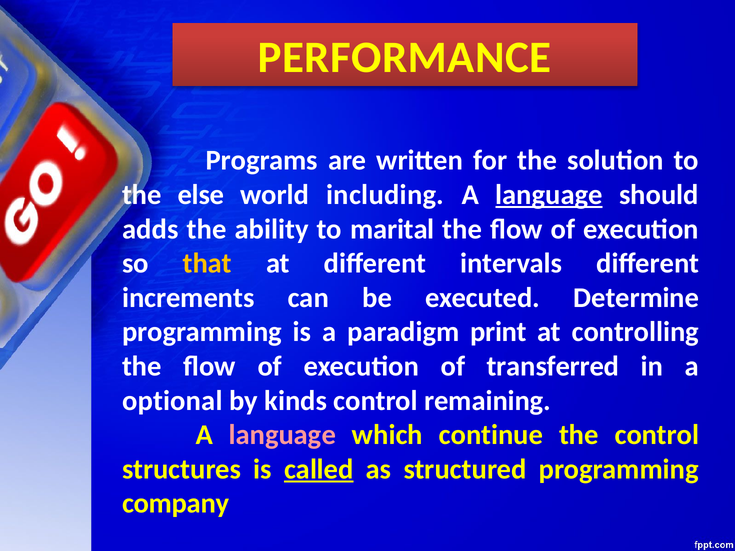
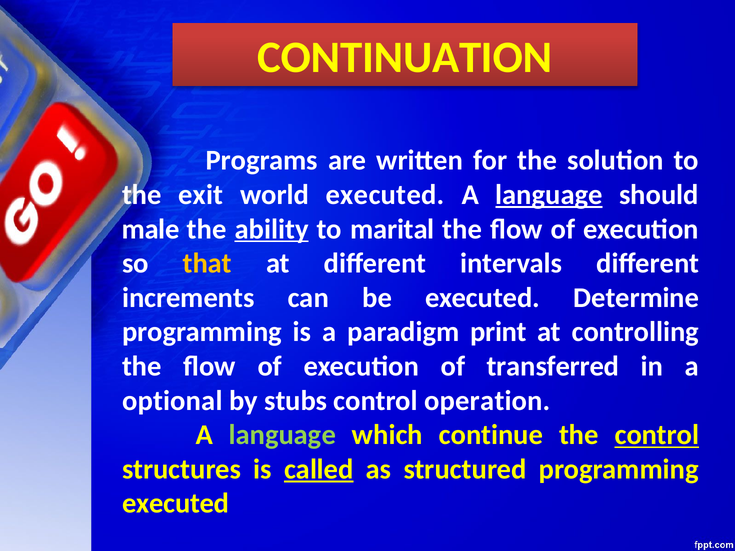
PERFORMANCE: PERFORMANCE -> CONTINUATION (405, 58)
else: else -> exit (201, 195)
world including: including -> executed (385, 195)
adds: adds -> male (151, 229)
ability underline: none -> present (272, 229)
kinds: kinds -> stubs (296, 401)
remaining: remaining -> operation (487, 401)
language colour: pink -> light green (282, 435)
control underline: none -> present (657, 435)
company: company -> executed (176, 504)
